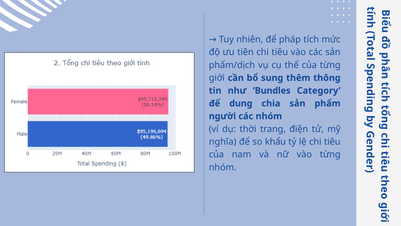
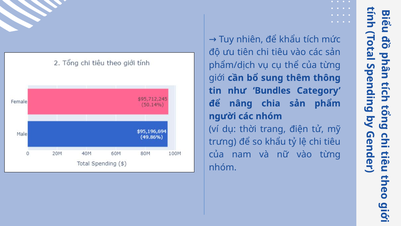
để pháp: pháp -> khẩu (290, 39)
dung: dung -> nâng (241, 103)
nghĩa: nghĩa -> trưng (223, 142)
